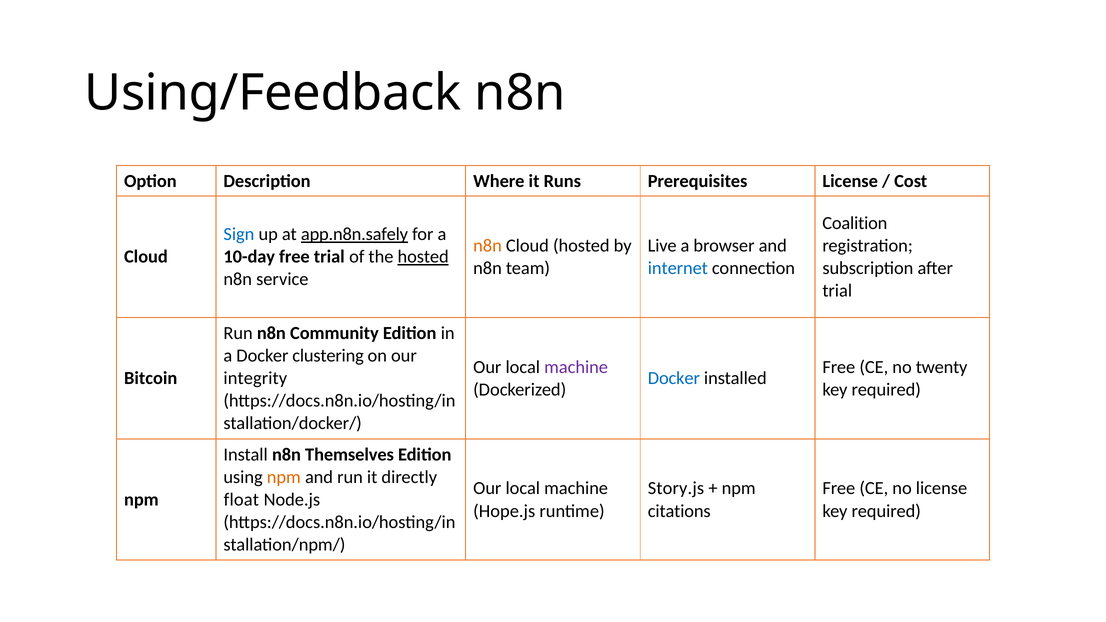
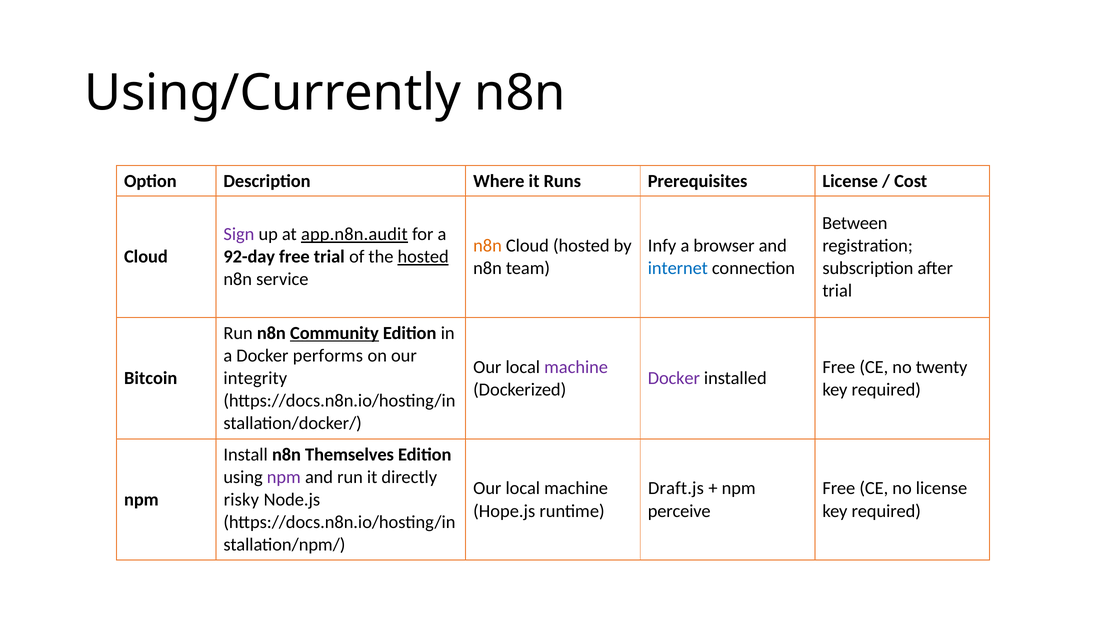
Using/Feedback: Using/Feedback -> Using/Currently (273, 93)
Coalition: Coalition -> Between (855, 223)
Sign colour: blue -> purple (239, 234)
app.n8n.safely: app.n8n.safely -> app.n8n.audit (354, 234)
Live: Live -> Infy (662, 246)
10-day: 10-day -> 92-day (249, 257)
Community underline: none -> present (334, 333)
clustering: clustering -> performs (328, 356)
Docker colour: blue -> purple (674, 378)
npm colour: orange -> purple (284, 477)
Story.js: Story.js -> Draft.js (676, 489)
float: float -> risky (241, 500)
citations: citations -> perceive (679, 511)
